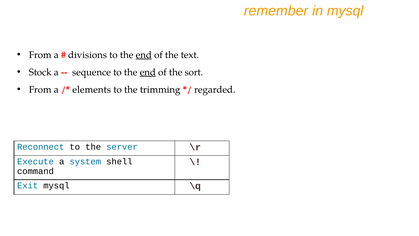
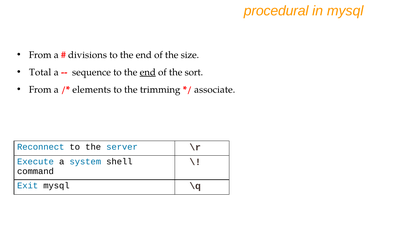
remember: remember -> procedural (276, 11)
end underline: present -> none (144, 55)
text: text -> size (190, 55)
Stock: Stock -> Total (40, 72)
regarded: regarded -> associate (215, 89)
